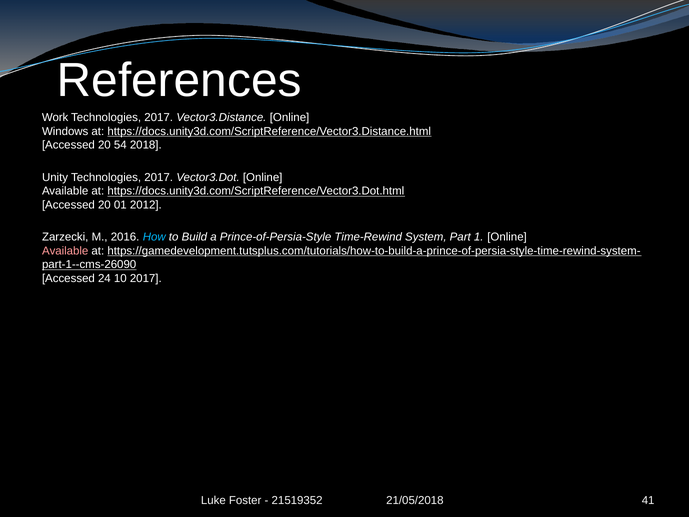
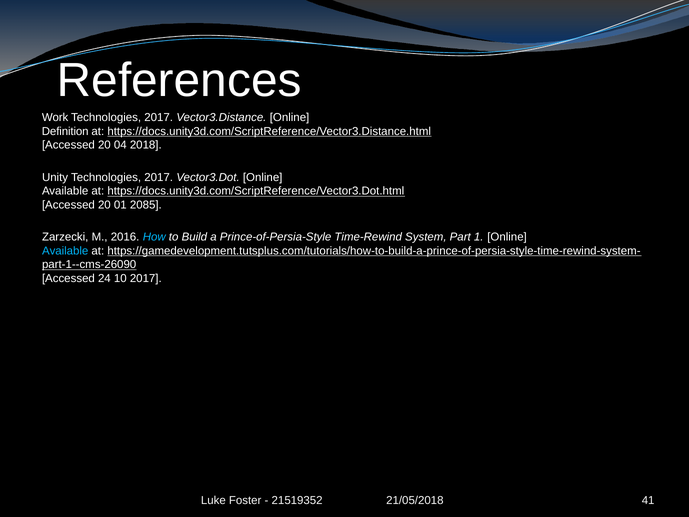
Windows: Windows -> Definition (65, 131)
54: 54 -> 04 (120, 145)
2012: 2012 -> 2085 (146, 205)
Available colour: pink -> light blue (65, 251)
